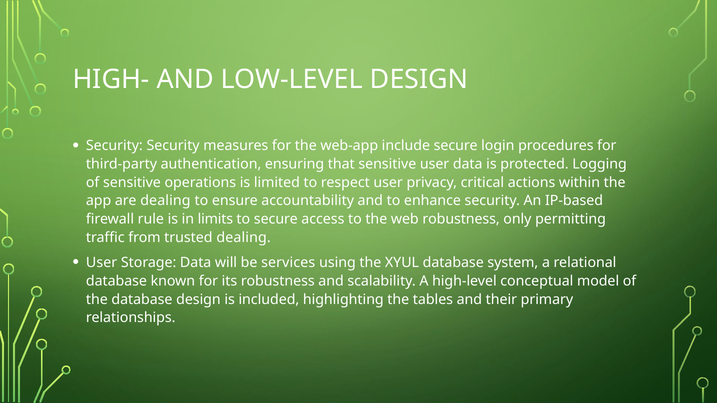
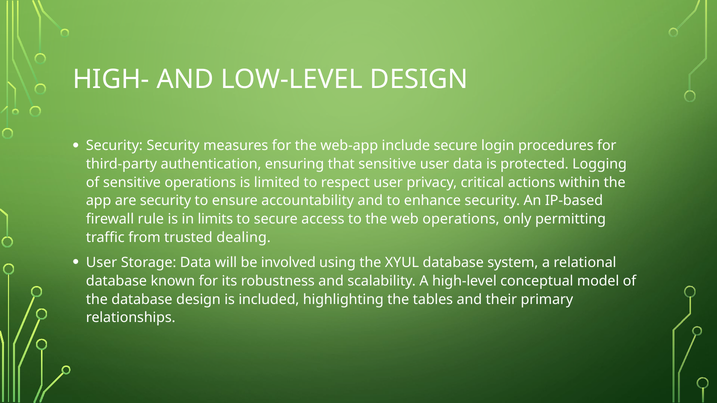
are dealing: dealing -> security (166, 201)
web robustness: robustness -> operations (461, 219)
services: services -> involved (288, 263)
